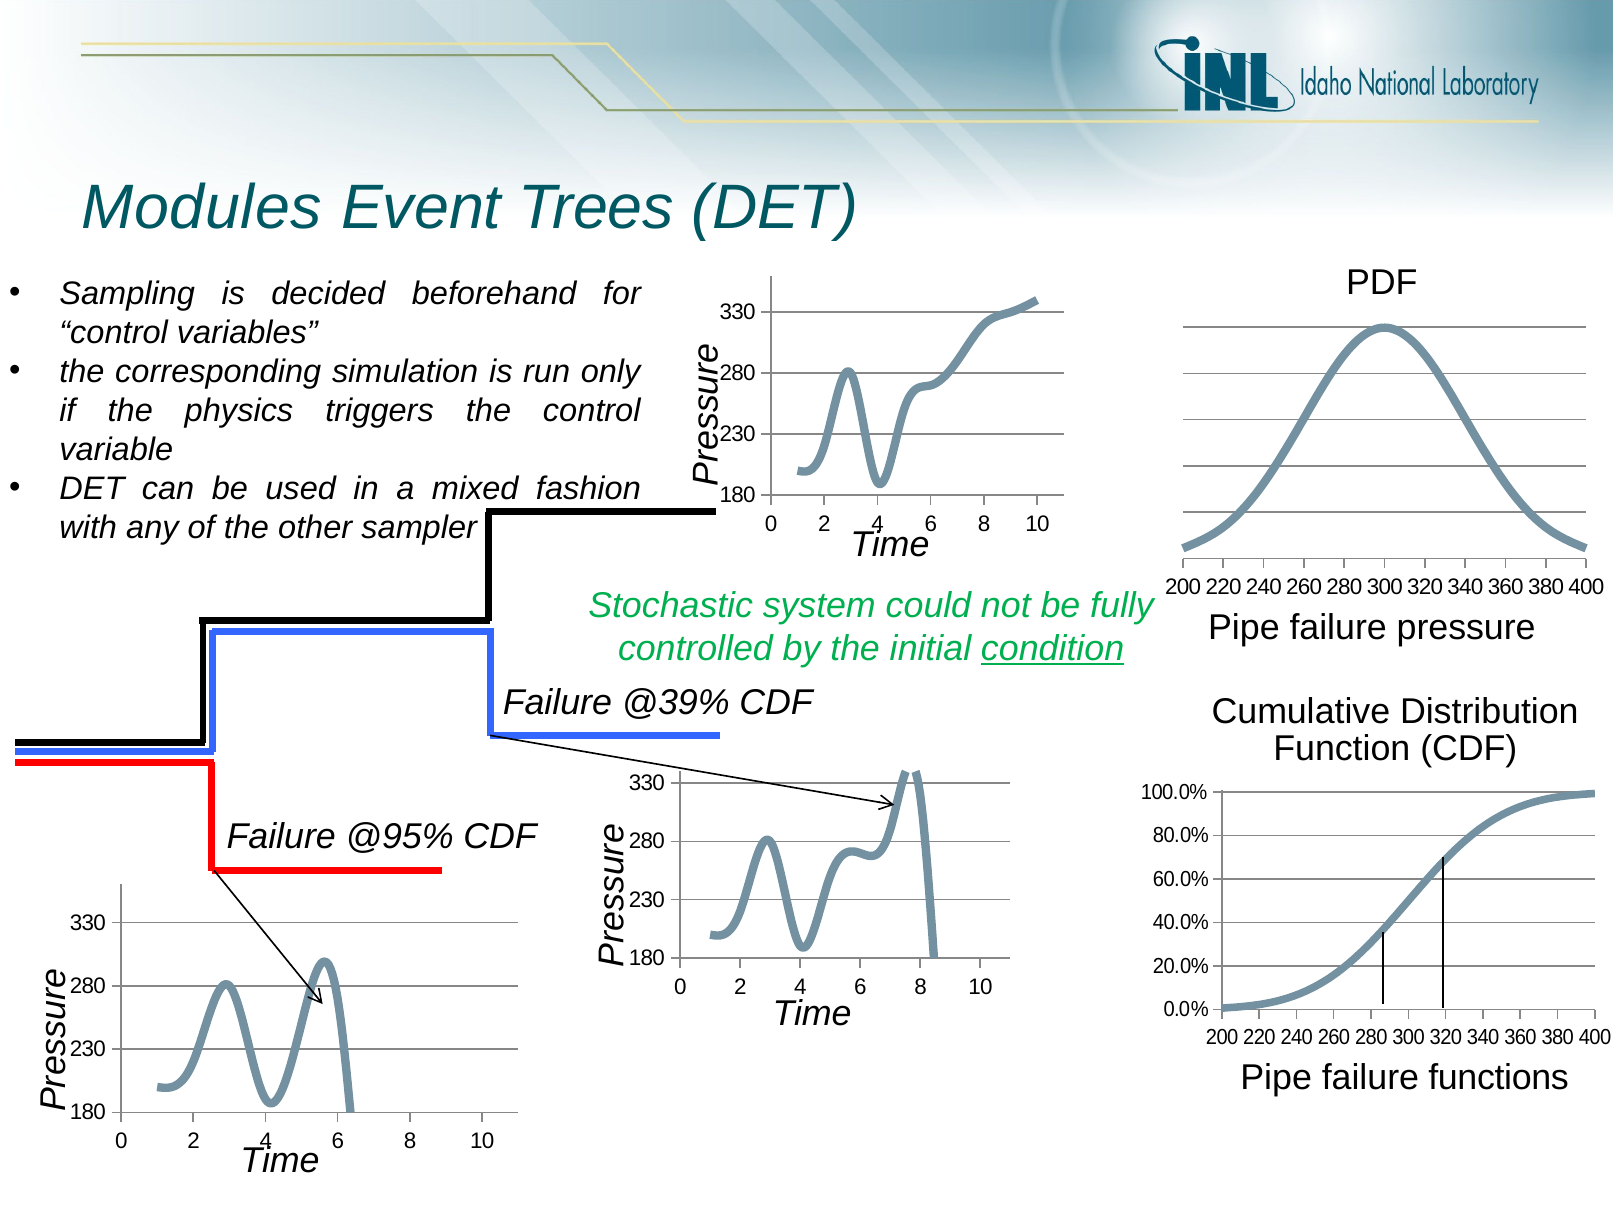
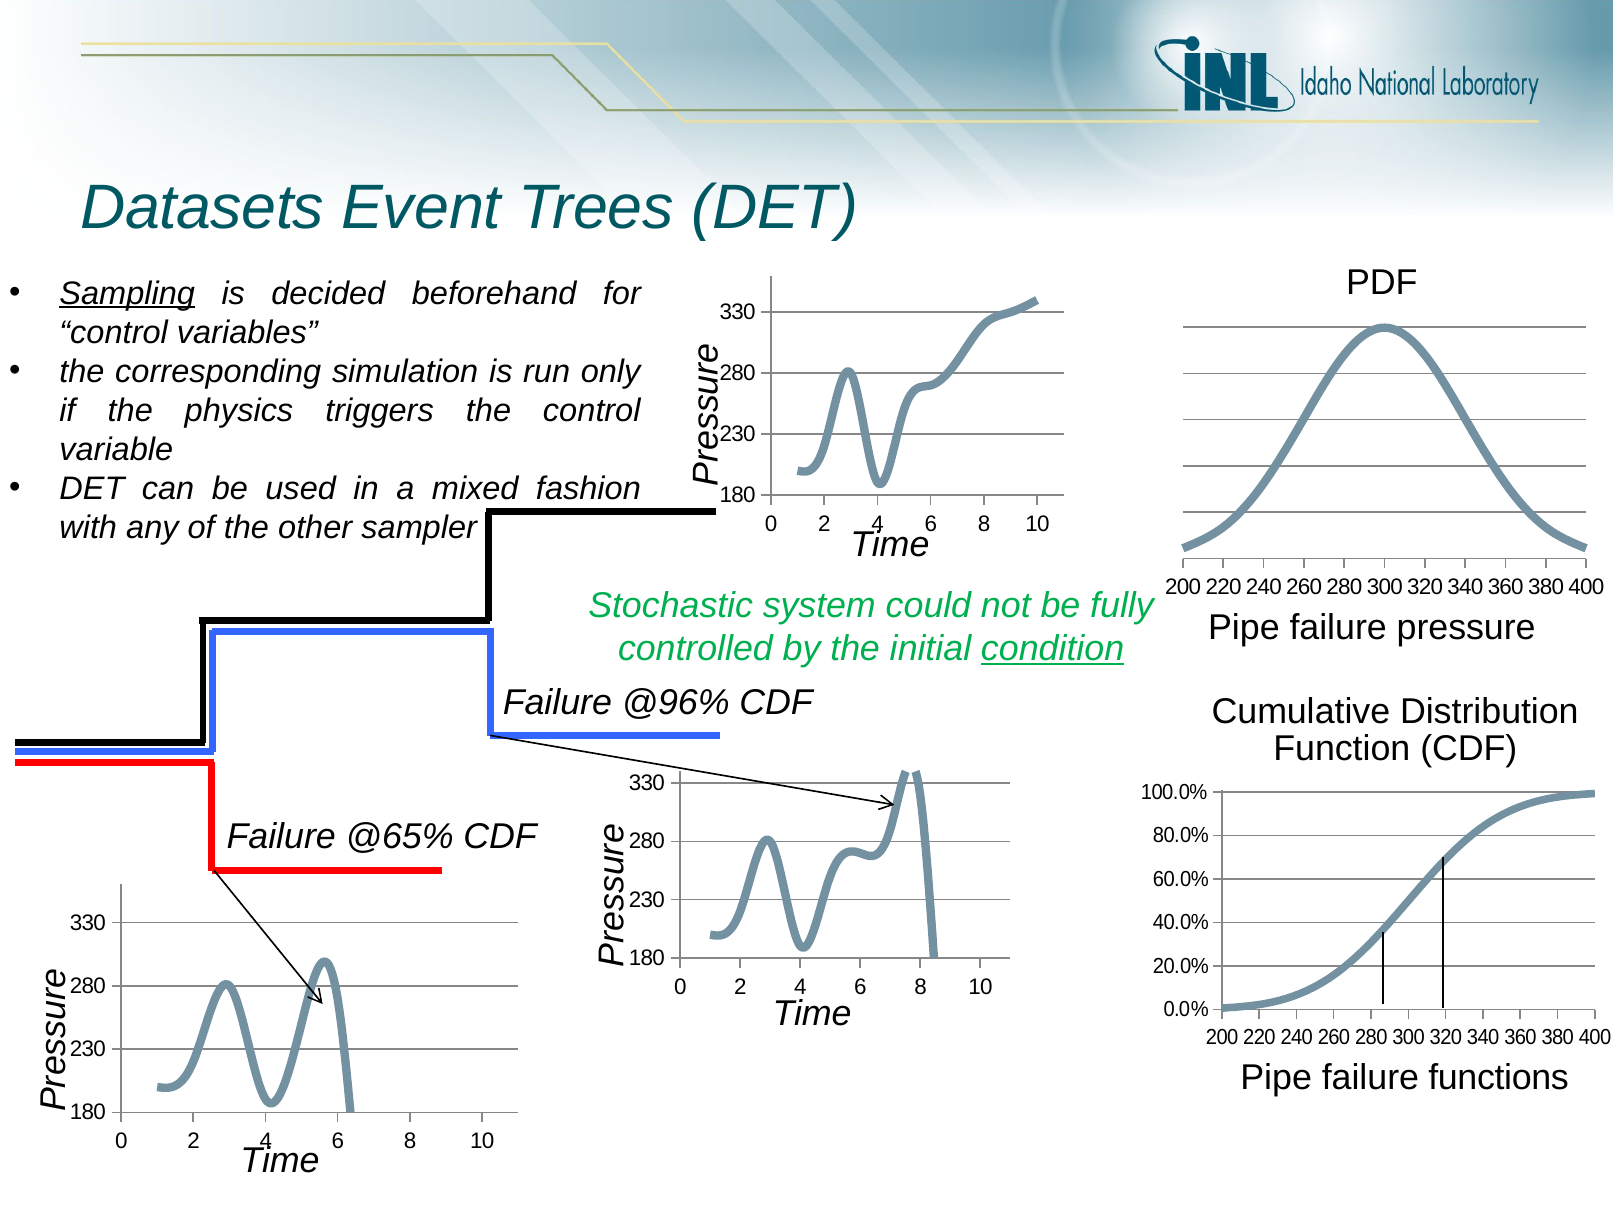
Modules: Modules -> Datasets (202, 208)
Sampling underline: none -> present (127, 293)
@39%: @39% -> @96% (676, 702)
@95%: @95% -> @65% (400, 837)
